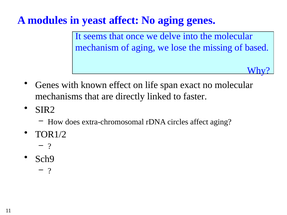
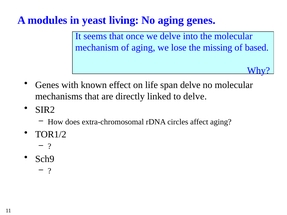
yeast affect: affect -> living (124, 20)
span exact: exact -> delve (190, 85)
to faster: faster -> delve (195, 97)
